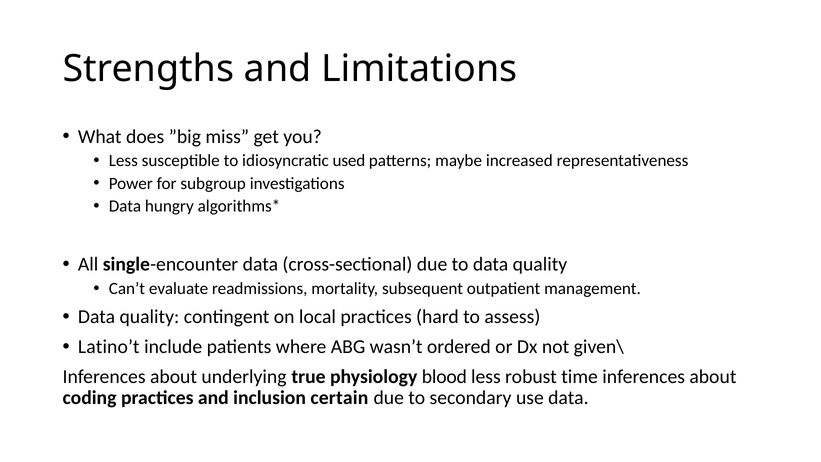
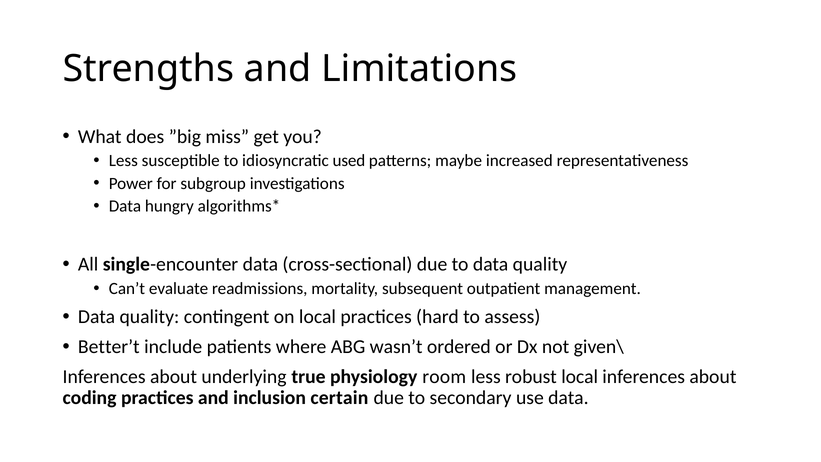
Latino’t: Latino’t -> Better’t (109, 347)
blood: blood -> room (444, 376)
robust time: time -> local (580, 376)
